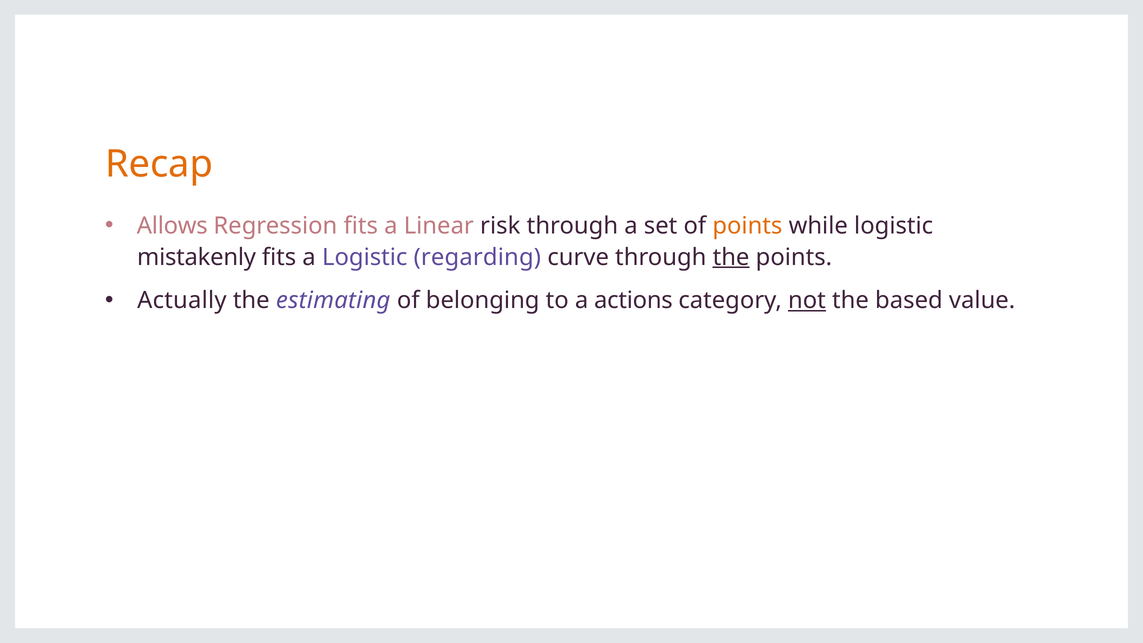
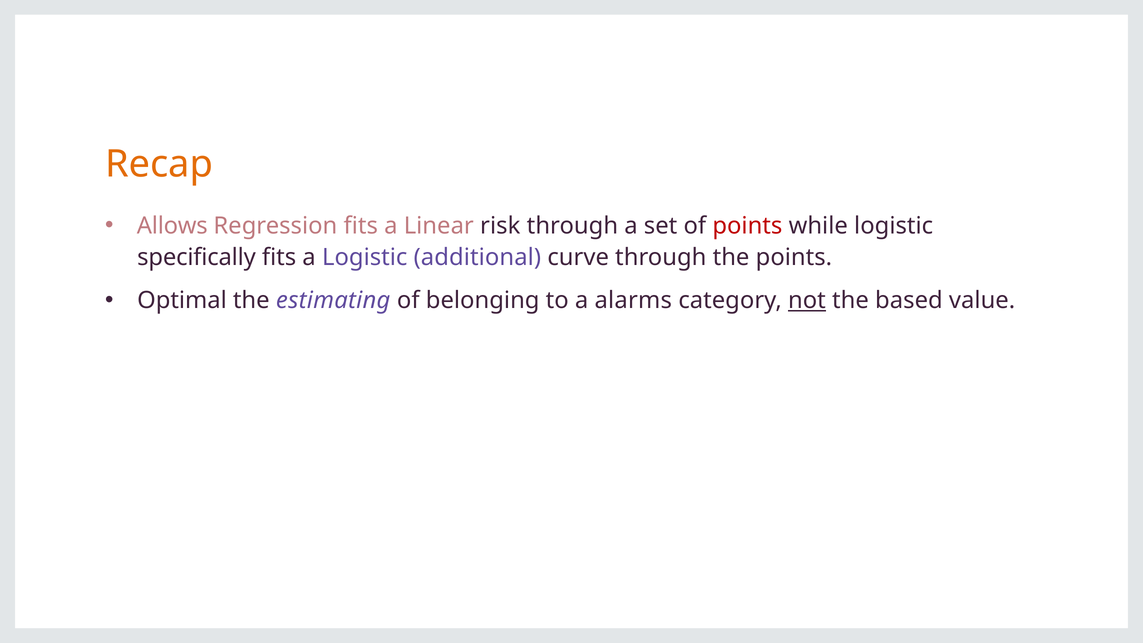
points colour: orange -> red (747, 226)
mistakenly: mistakenly -> specifically (196, 257)
regarding: regarding -> additional (477, 257)
the underline: present -> none (731, 257)
Actually: Actually -> Optimal (182, 301)
actions: actions -> alarms (633, 301)
